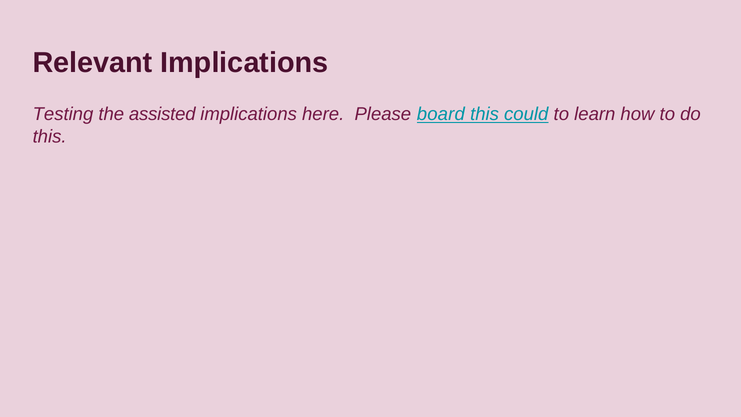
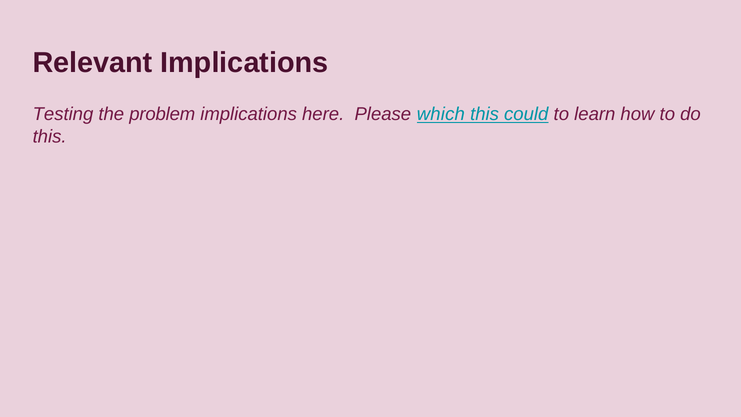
assisted: assisted -> problem (162, 114)
board: board -> which (441, 114)
